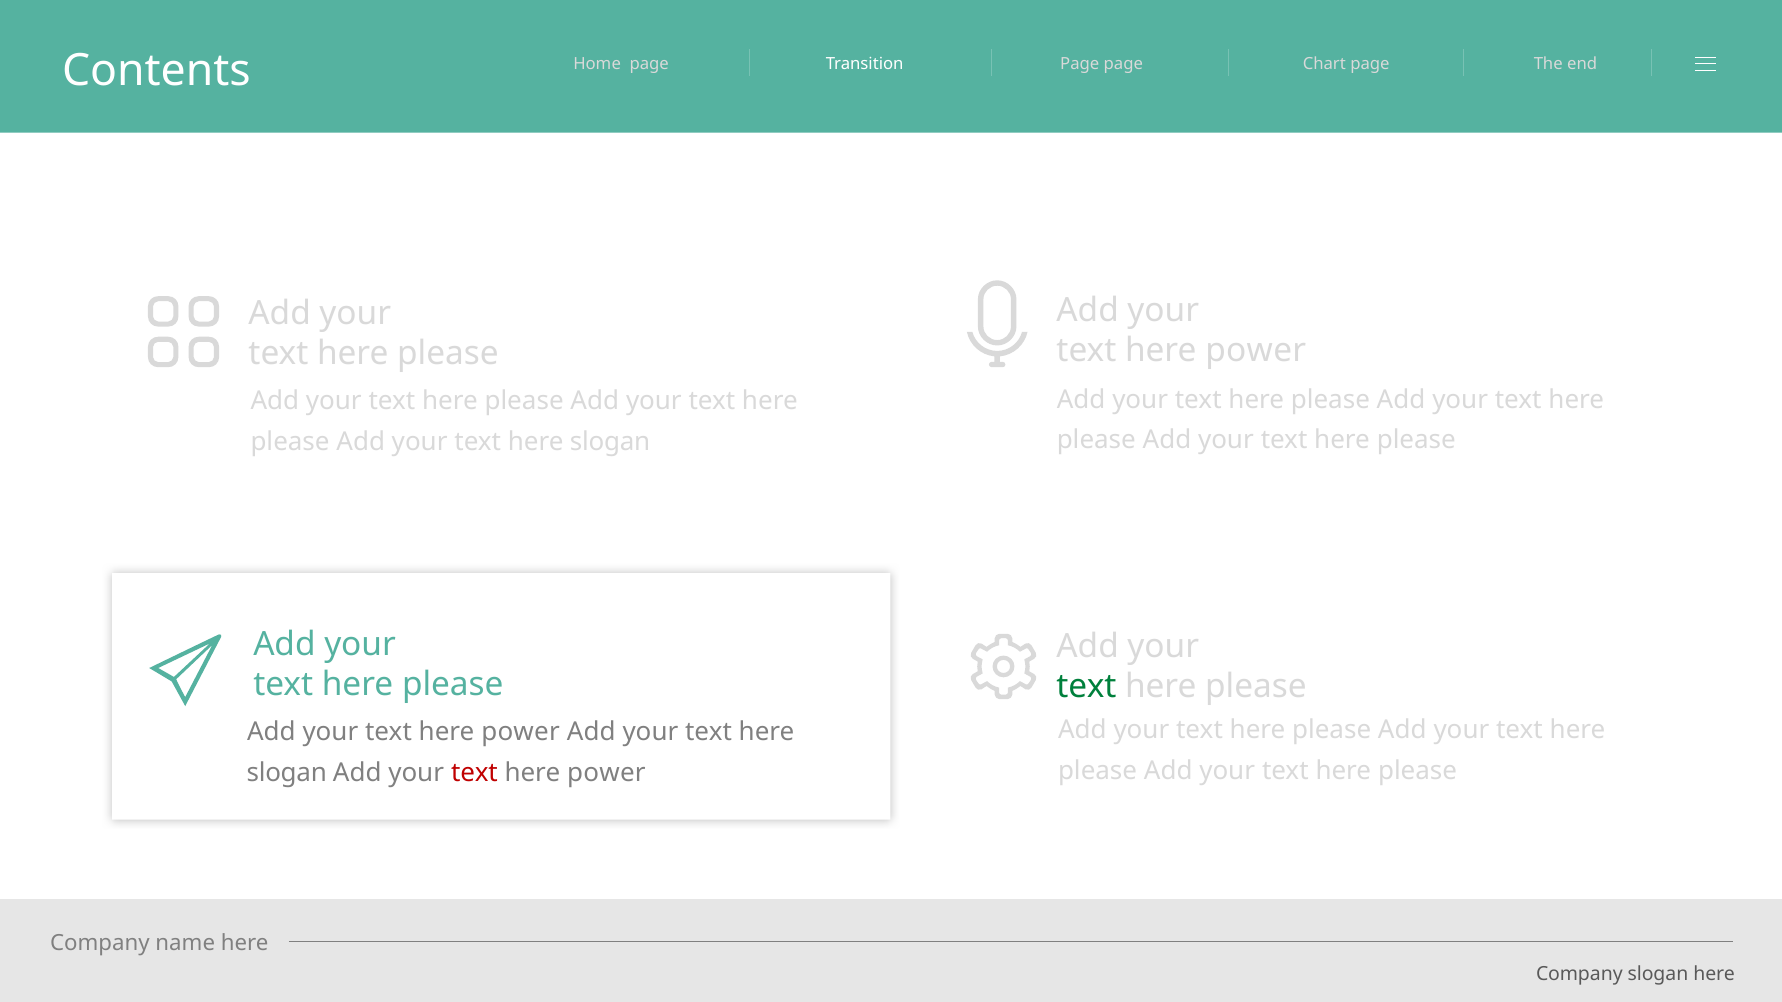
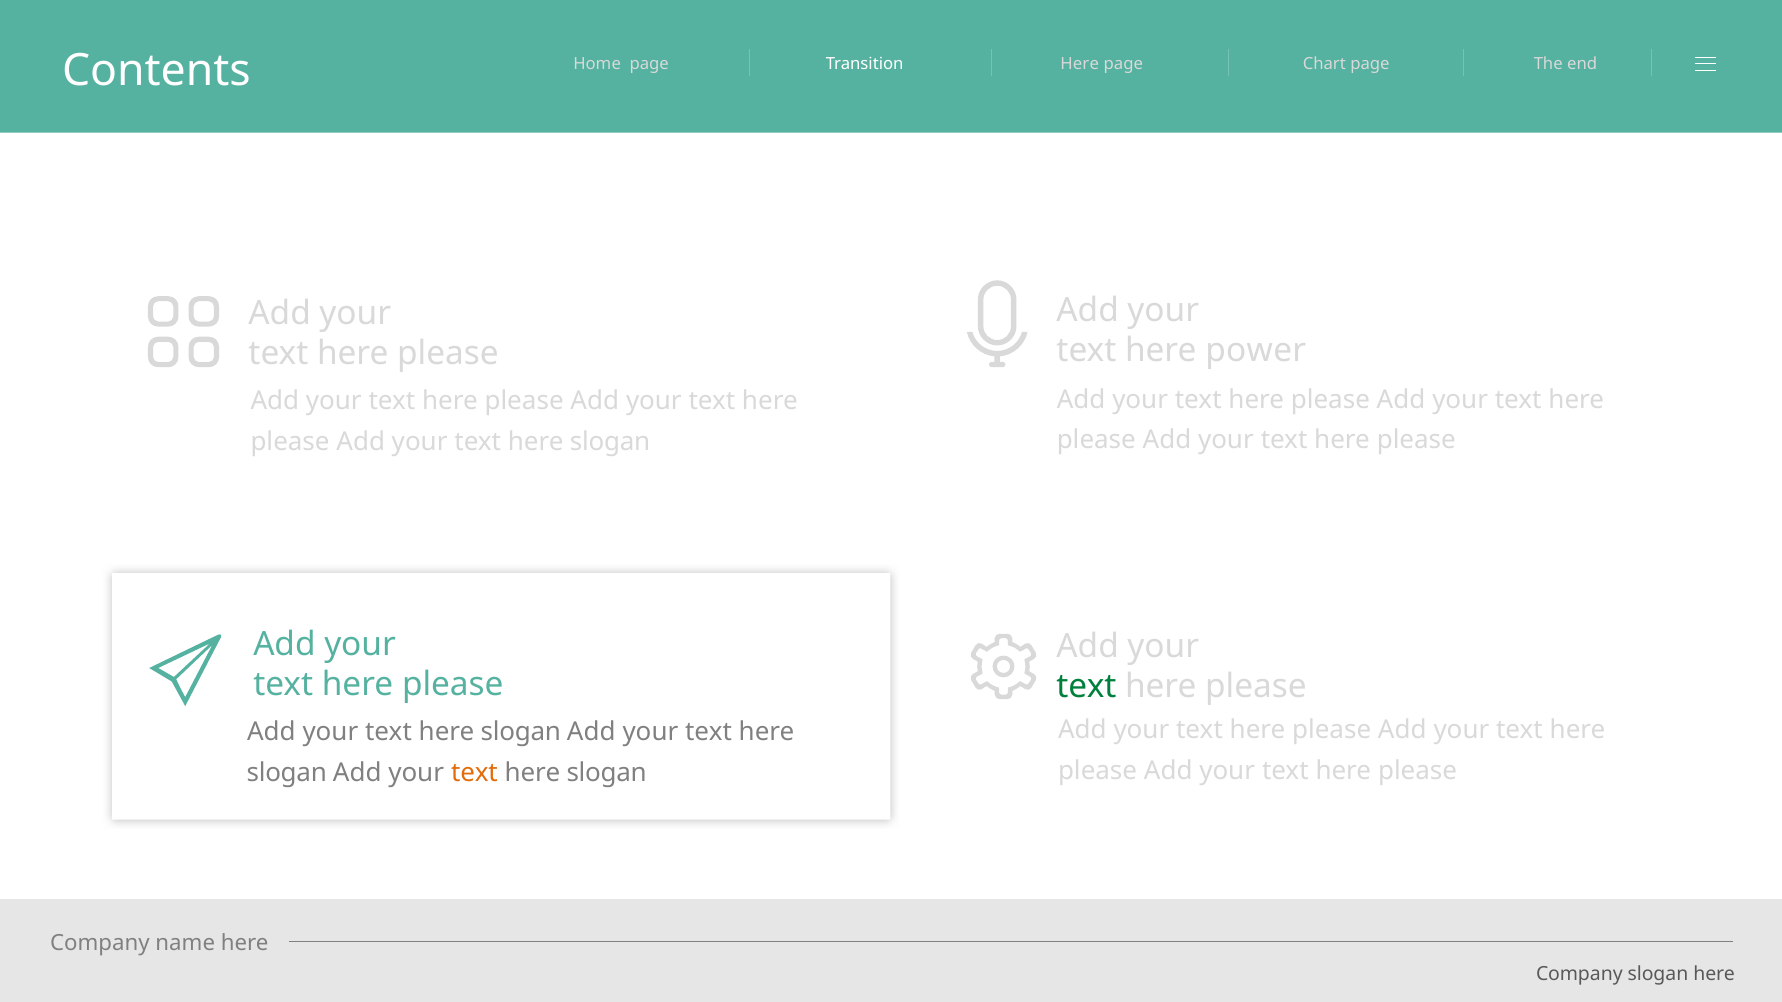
Transition Page: Page -> Here (1080, 64)
power: power -> slogan (521, 732)
text colour: red -> orange (474, 773)
power: power -> slogan (607, 773)
